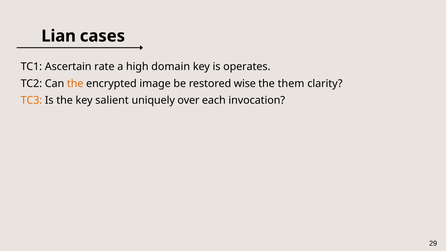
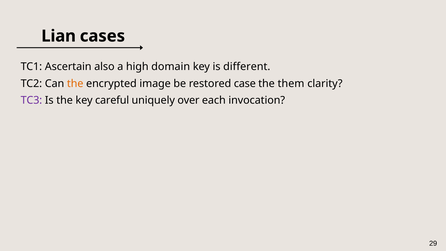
rate: rate -> also (104, 67)
operates: operates -> different (247, 67)
wise: wise -> case (245, 83)
TC3 colour: orange -> purple (31, 100)
salient: salient -> careful (112, 100)
